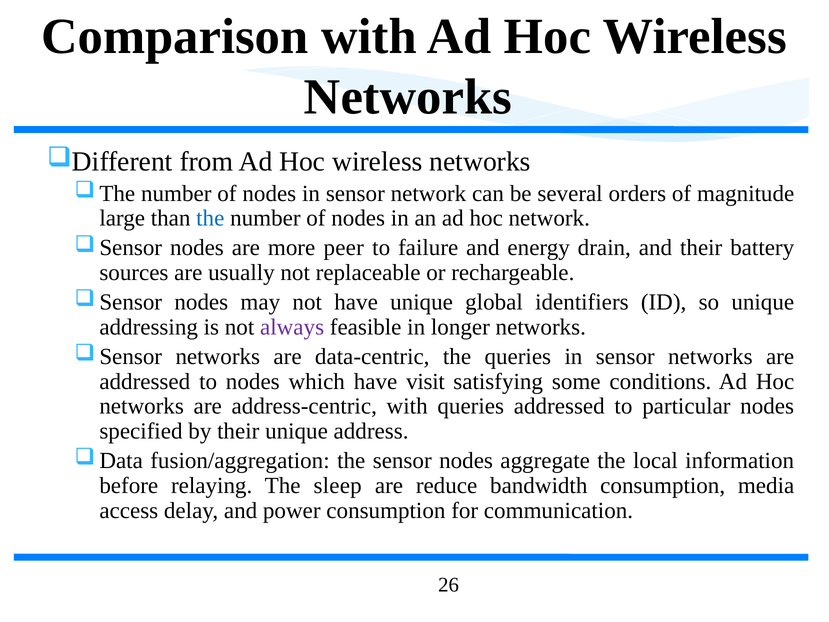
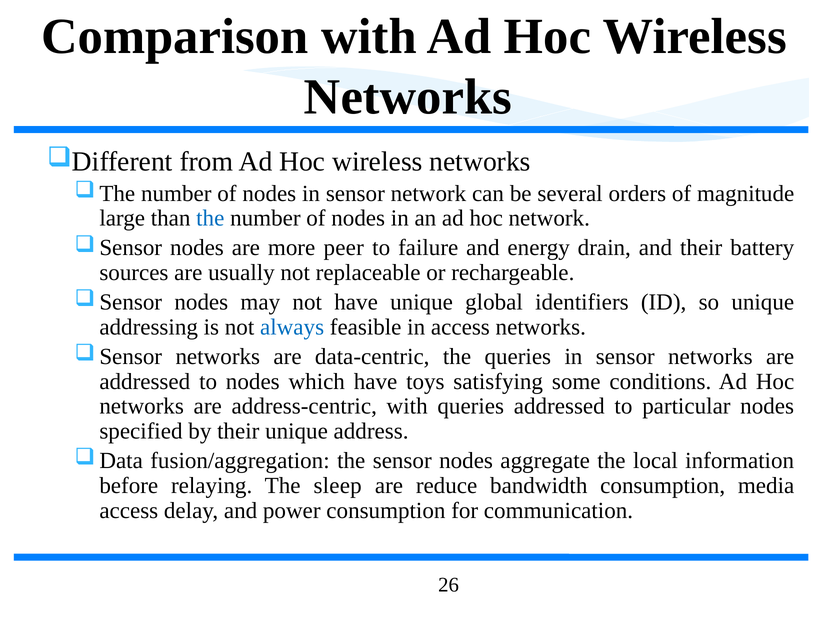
always colour: purple -> blue (292, 327)
in longer: longer -> access (460, 327)
visit: visit -> toys (425, 381)
